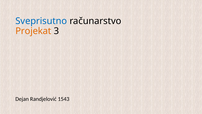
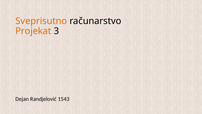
Sveprisutno colour: blue -> orange (41, 21)
